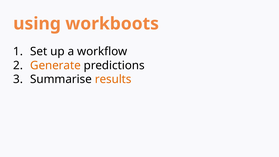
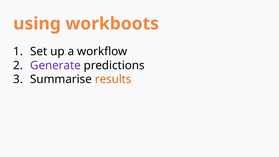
Generate colour: orange -> purple (55, 65)
